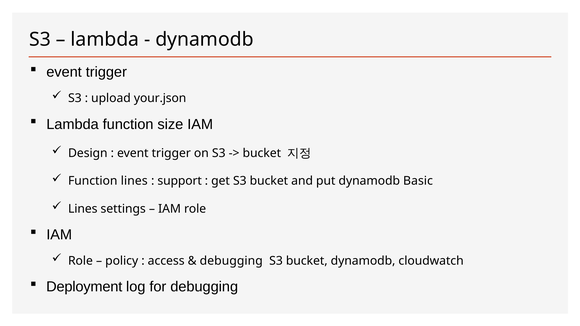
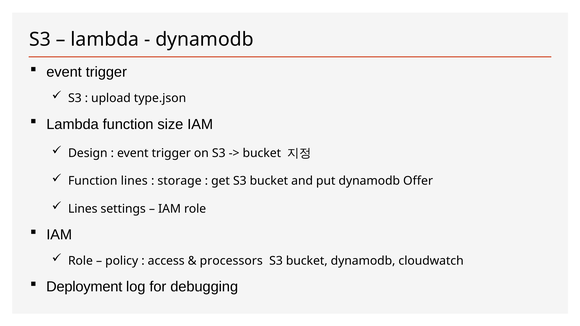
your.json: your.json -> type.json (160, 98)
support: support -> storage (180, 181)
Basic: Basic -> Offer (418, 181)
debugging: debugging -> processors (231, 261)
